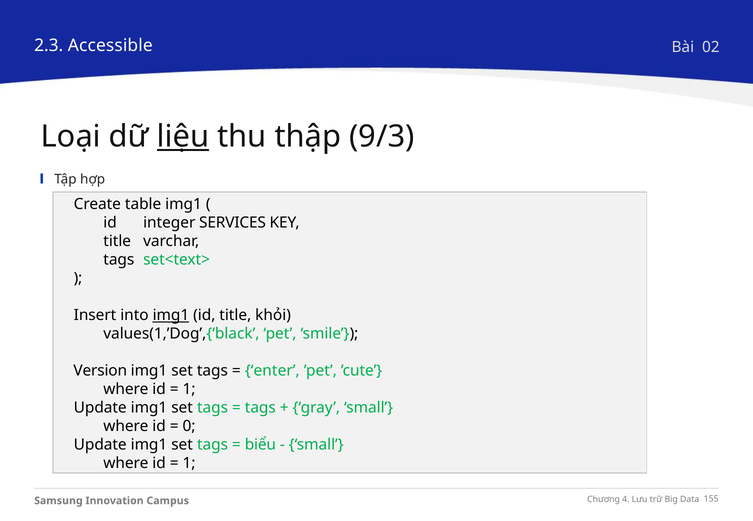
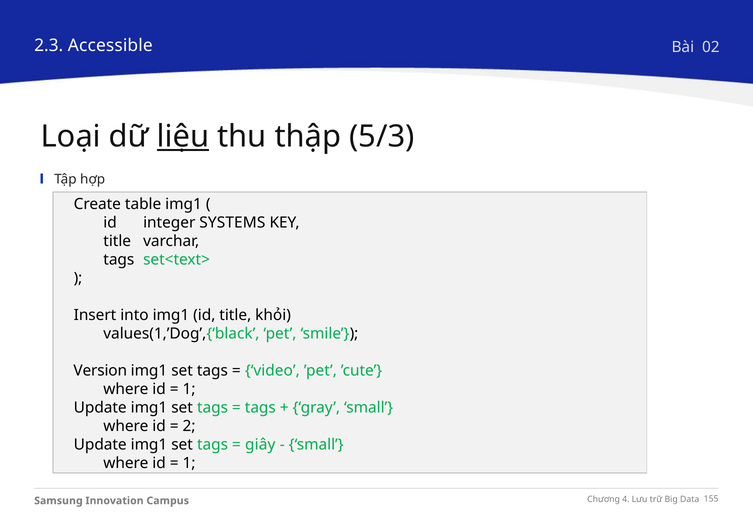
9/3: 9/3 -> 5/3 (382, 137)
SERVICES: SERVICES -> SYSTEMS (232, 223)
img1 underline: present -> none (171, 315)
enter: enter -> video (272, 371)
0: 0 -> 2 (189, 427)
biểu: biểu -> giây (260, 445)
